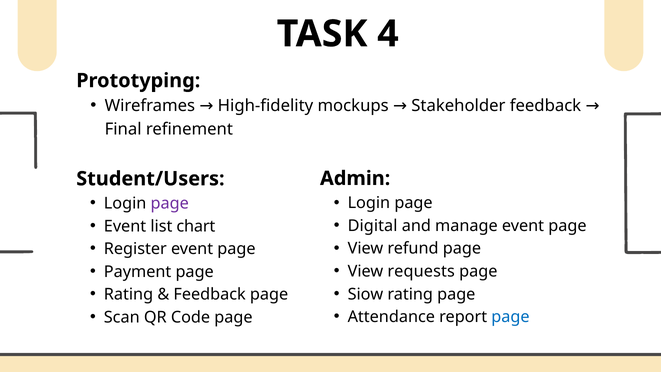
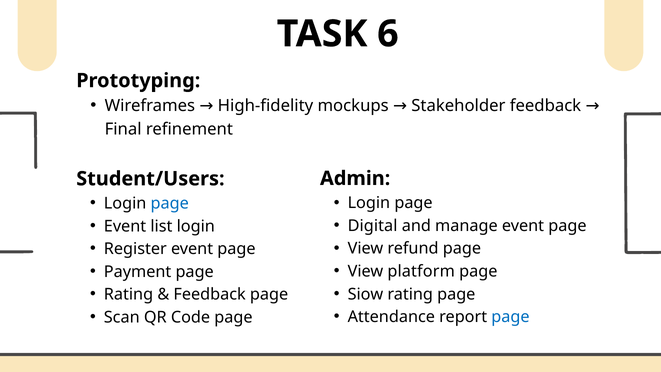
4: 4 -> 6 (388, 34)
page colour: purple -> blue (170, 203)
list chart: chart -> login (196, 226)
requests: requests -> platform (421, 271)
